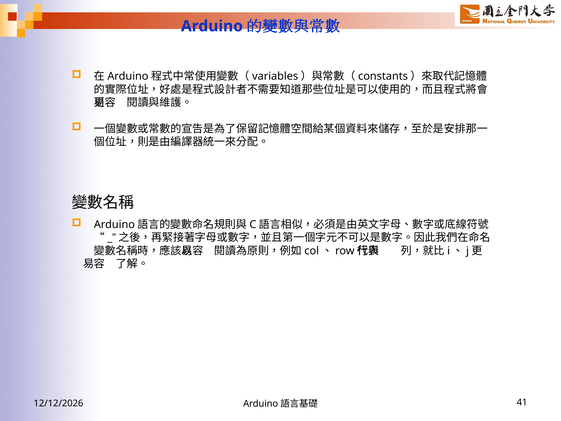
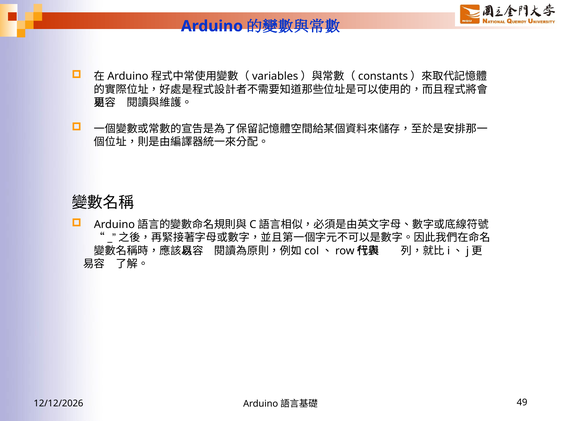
41: 41 -> 49 (522, 402)
